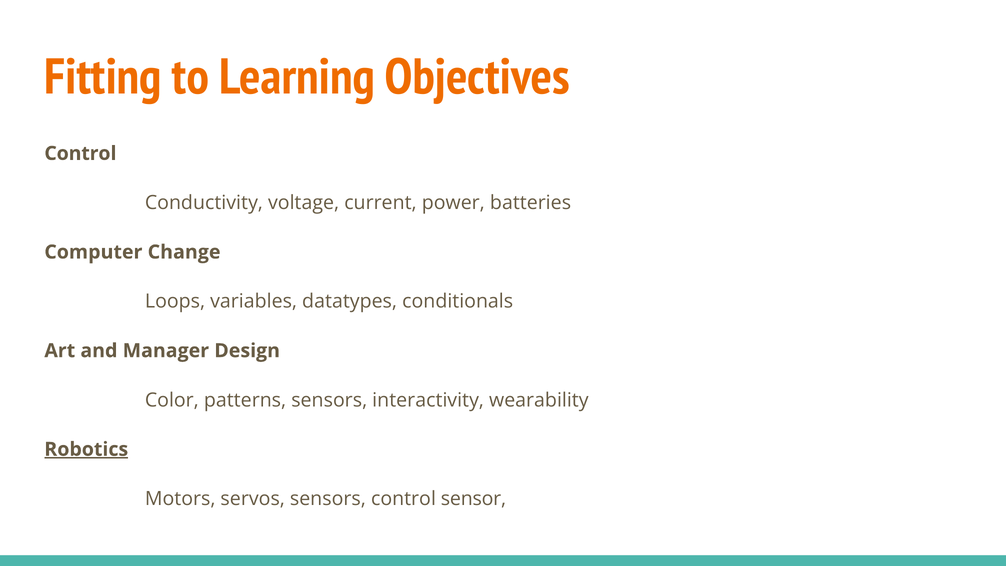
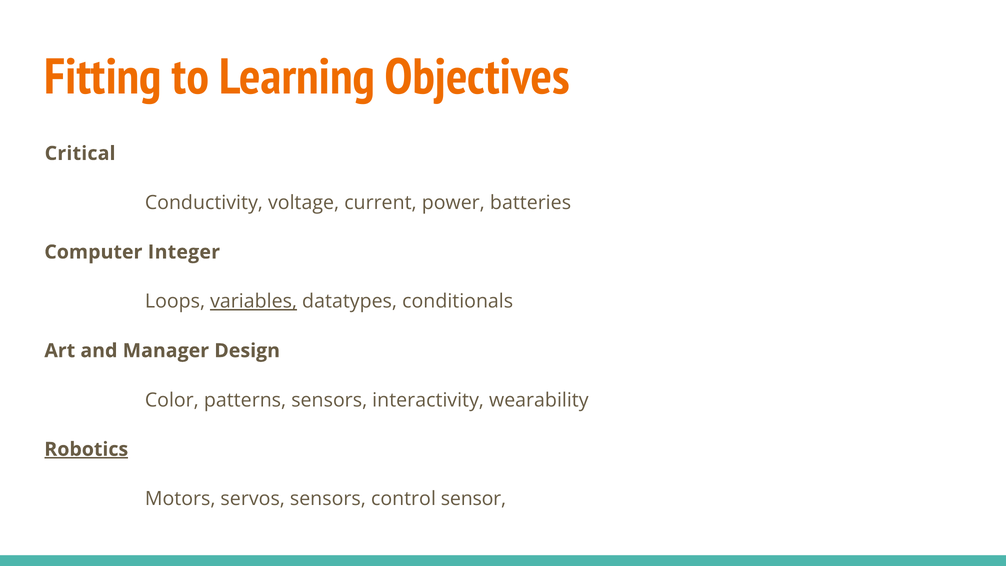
Control: Control -> Critical (80, 153)
Change: Change -> Integer (184, 252)
variables underline: none -> present (254, 301)
